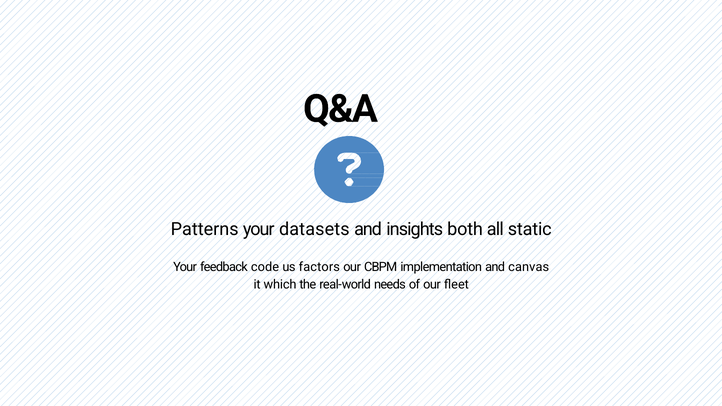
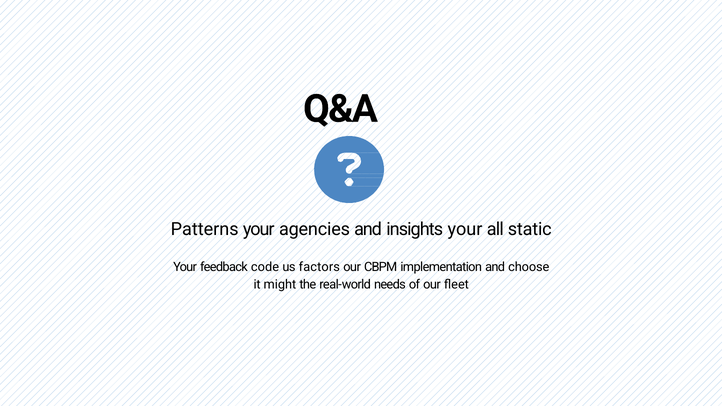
datasets: datasets -> agencies (314, 229)
insights both: both -> your (465, 229)
canvas: canvas -> choose (529, 267)
which: which -> might (280, 285)
